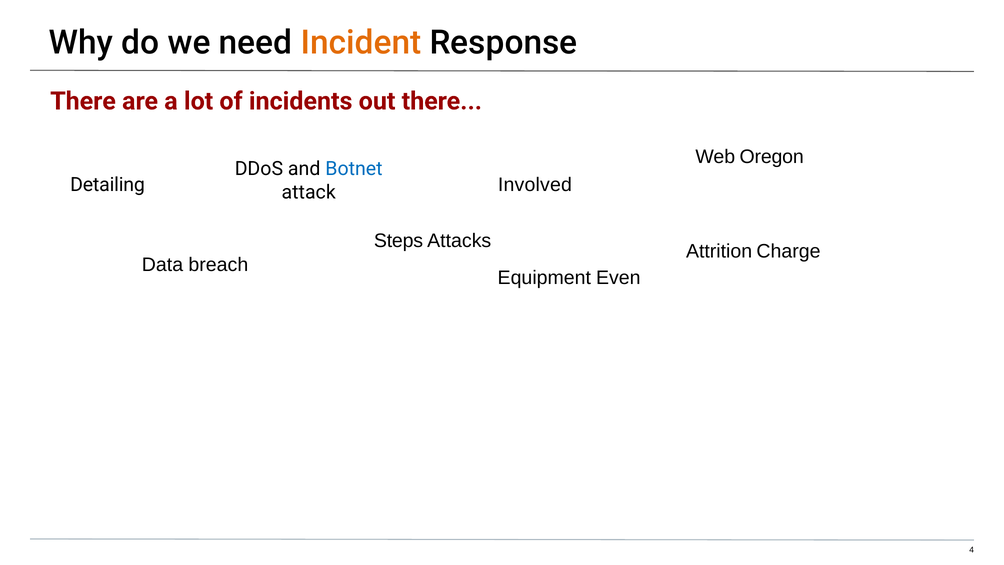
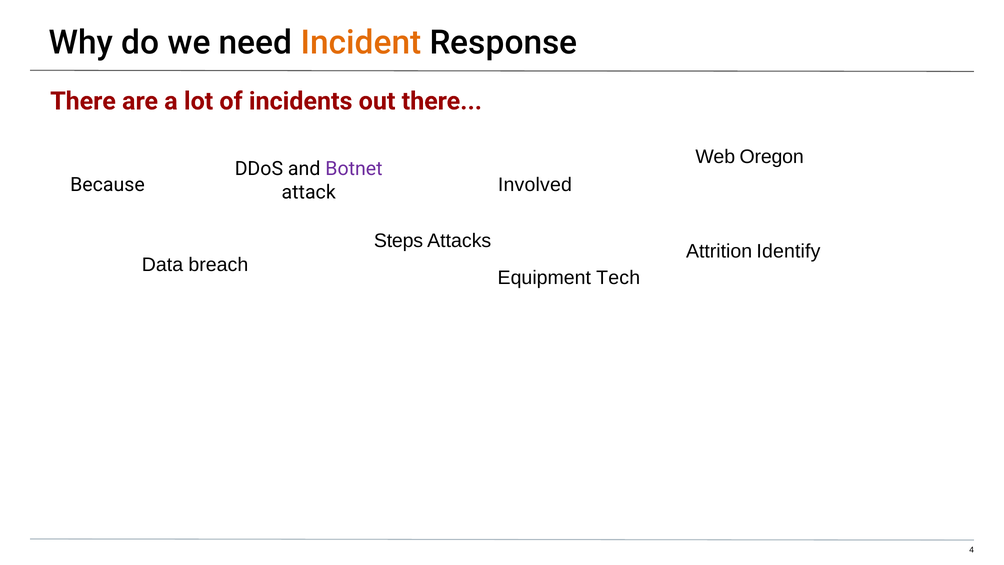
Botnet colour: blue -> purple (354, 169)
Detailing: Detailing -> Because (107, 185)
Charge: Charge -> Identify (788, 251)
Even: Even -> Tech (618, 278)
